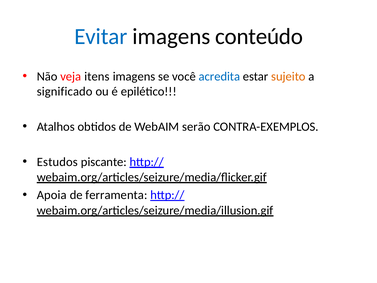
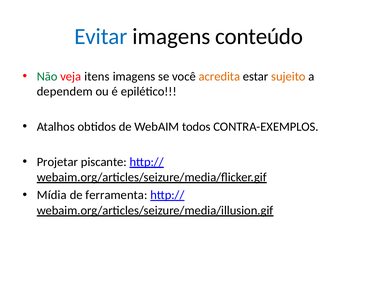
Não colour: black -> green (47, 76)
acredita colour: blue -> orange (219, 76)
significado: significado -> dependem (65, 91)
serão: serão -> todos (196, 127)
Estudos: Estudos -> Projetar (57, 162)
Apoia: Apoia -> Mídia (52, 195)
